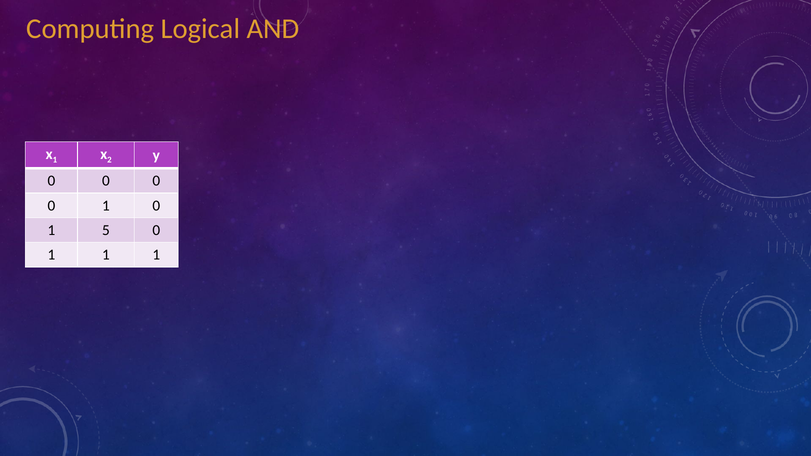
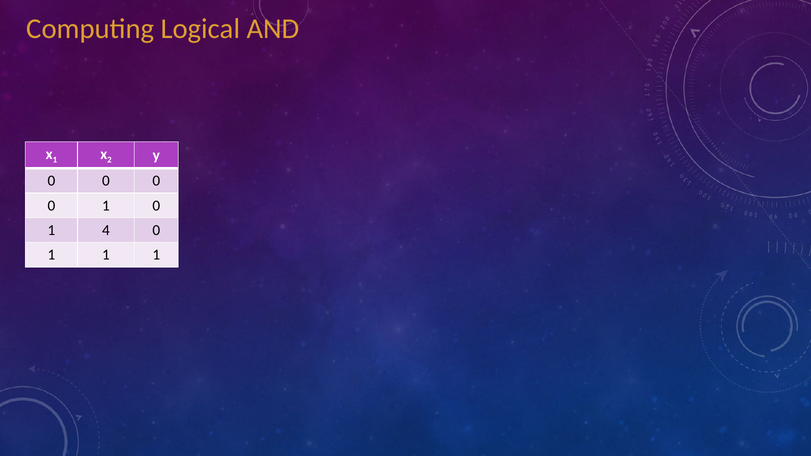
5: 5 -> 4 (106, 230)
